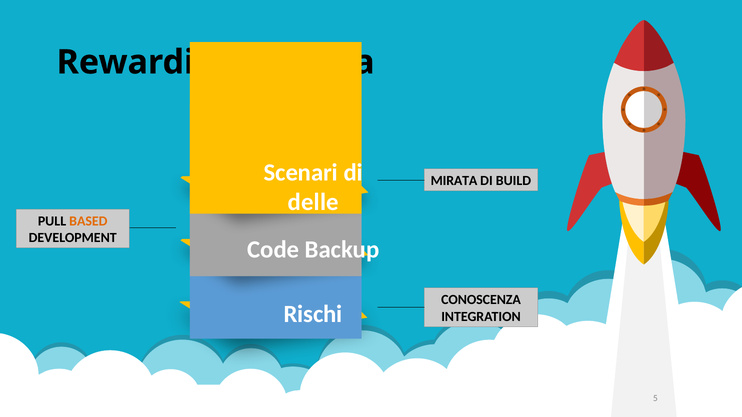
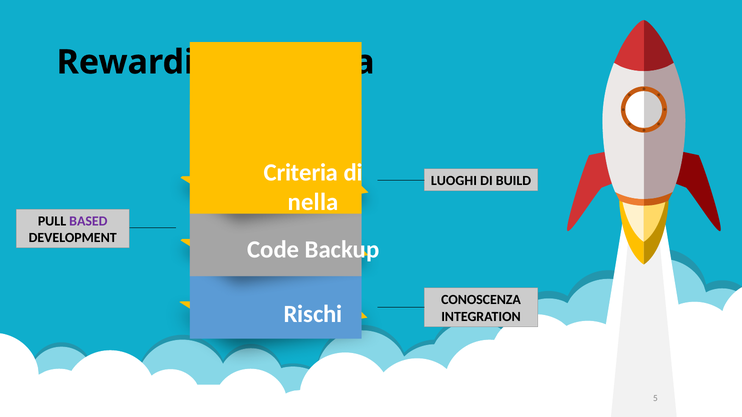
Scenari: Scenari -> Criteria (301, 173)
MIRATA: MIRATA -> LUOGHI (454, 181)
delle: delle -> nella (313, 202)
BASED colour: orange -> purple (88, 221)
